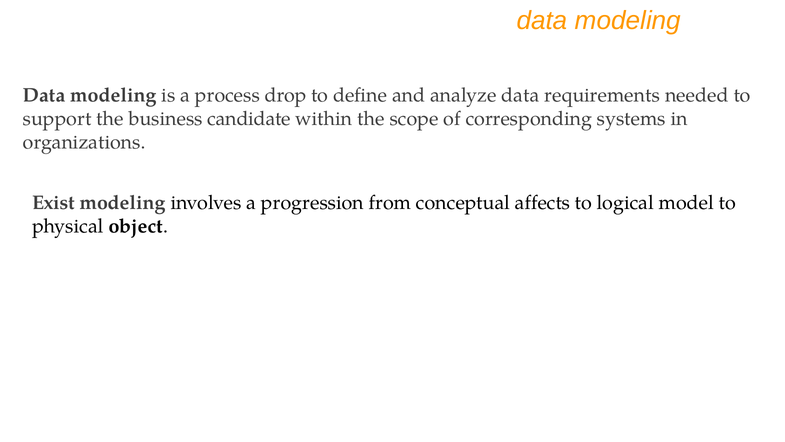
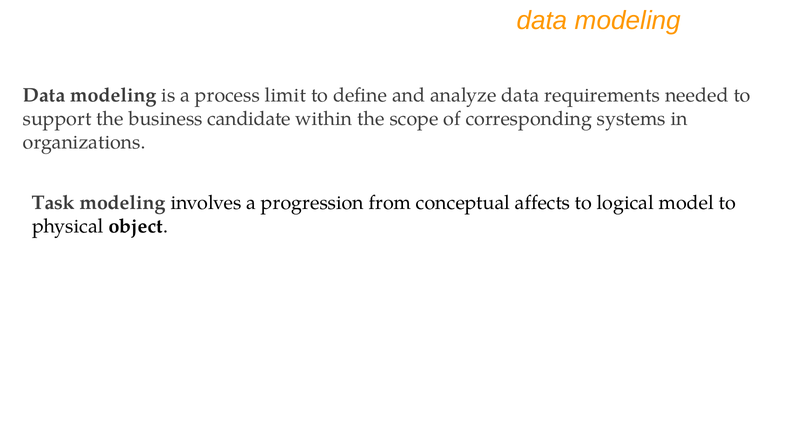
drop: drop -> limit (285, 95)
Exist: Exist -> Task (53, 202)
